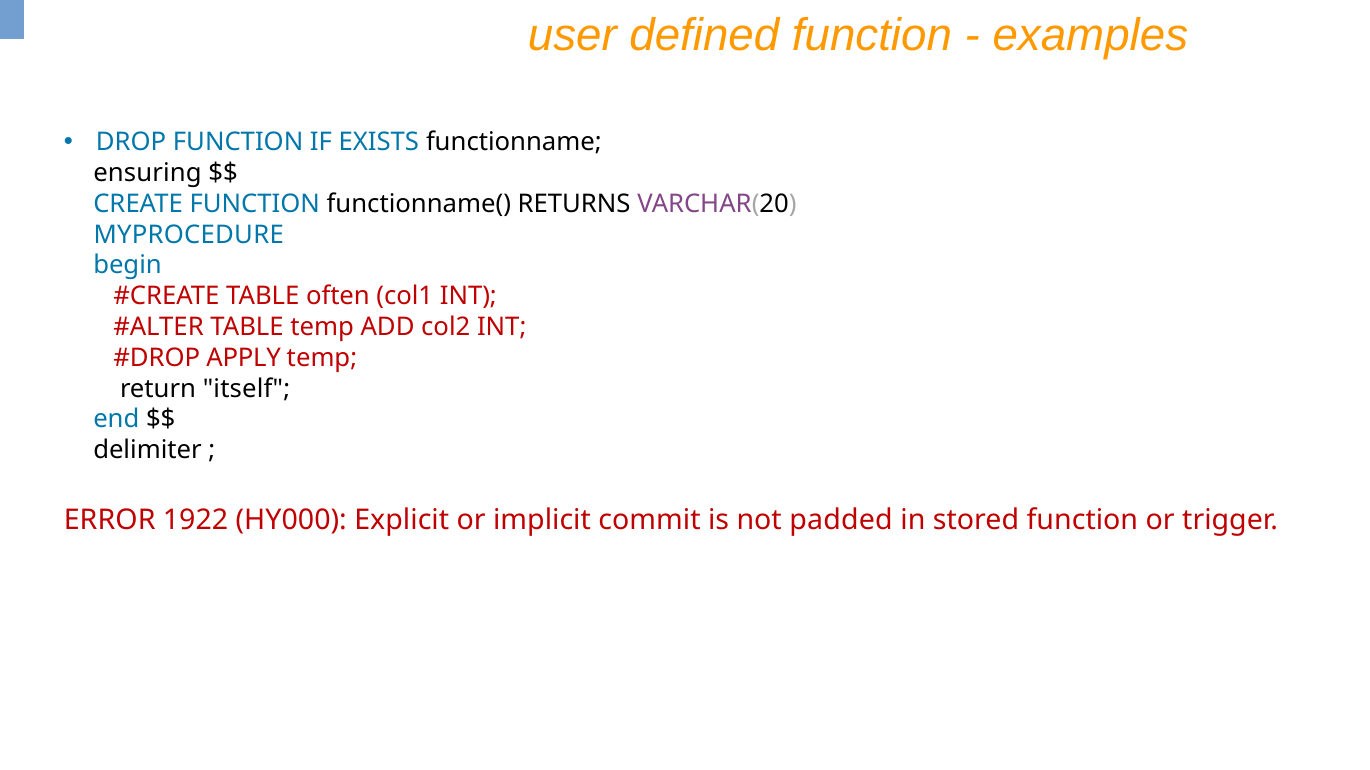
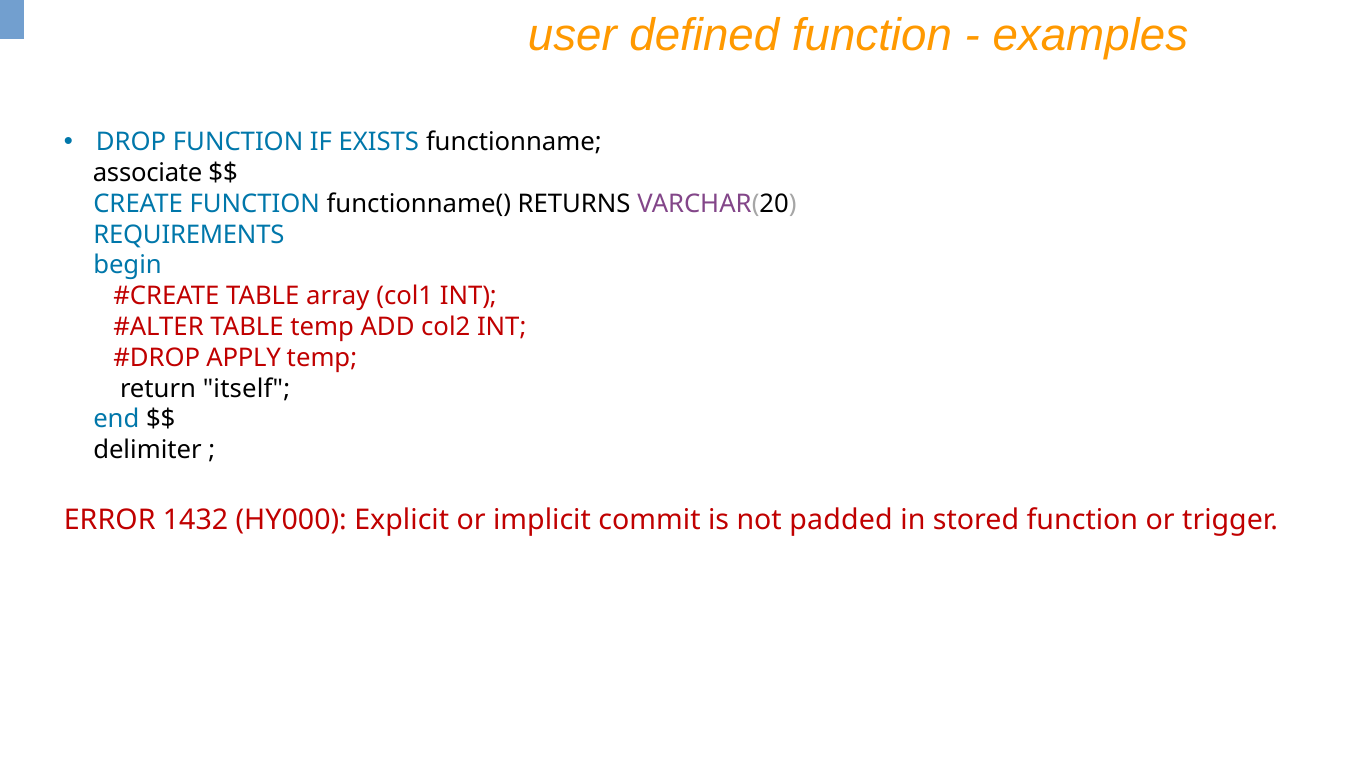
ensuring: ensuring -> associate (148, 173)
MYPROCEDURE: MYPROCEDURE -> REQUIREMENTS (189, 235)
often: often -> array (338, 296)
1922: 1922 -> 1432 (196, 520)
